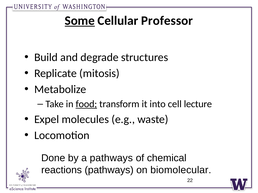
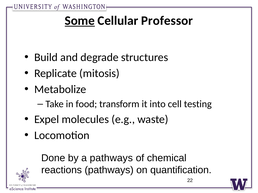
food underline: present -> none (86, 104)
lecture: lecture -> testing (198, 104)
biomolecular: biomolecular -> quantification (181, 170)
